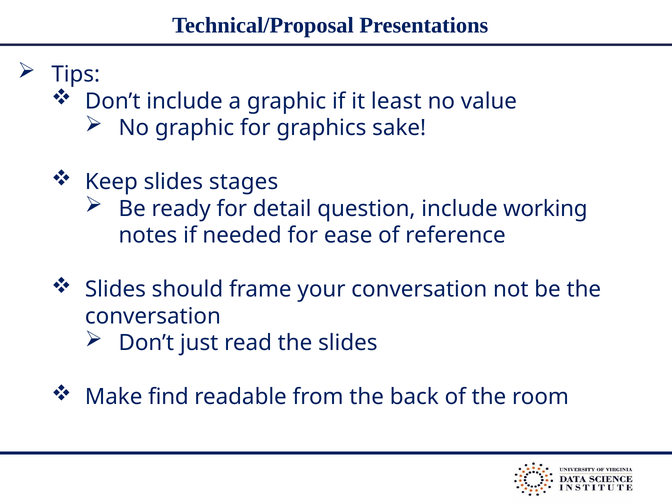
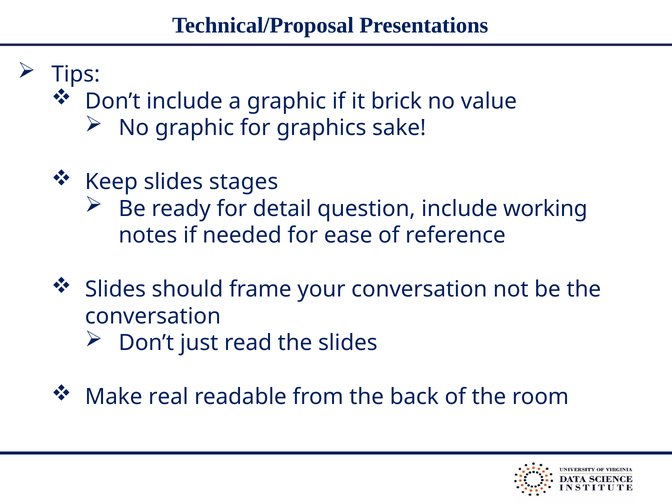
least: least -> brick (396, 101)
find: find -> real (168, 397)
